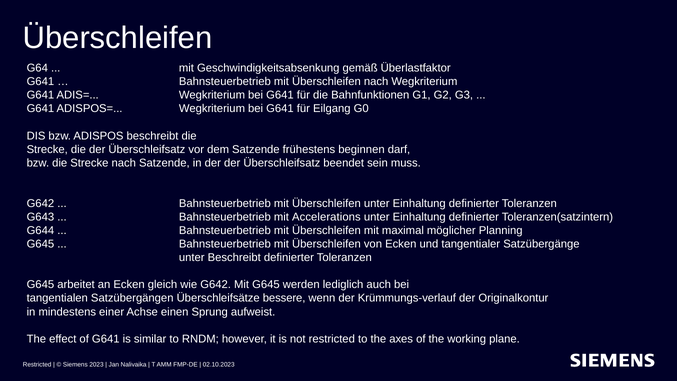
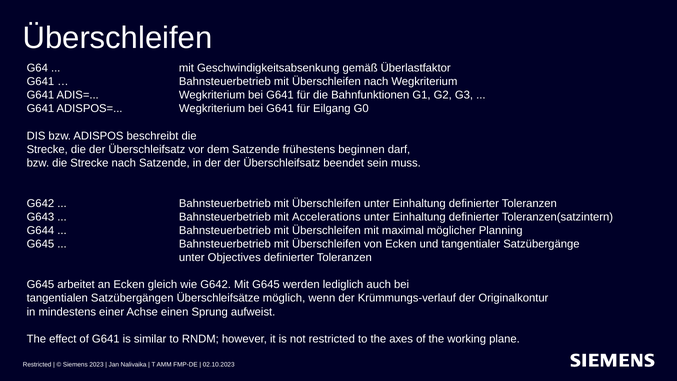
unter Beschreibt: Beschreibt -> Objectives (234, 258)
bessere: bessere -> möglich (284, 298)
